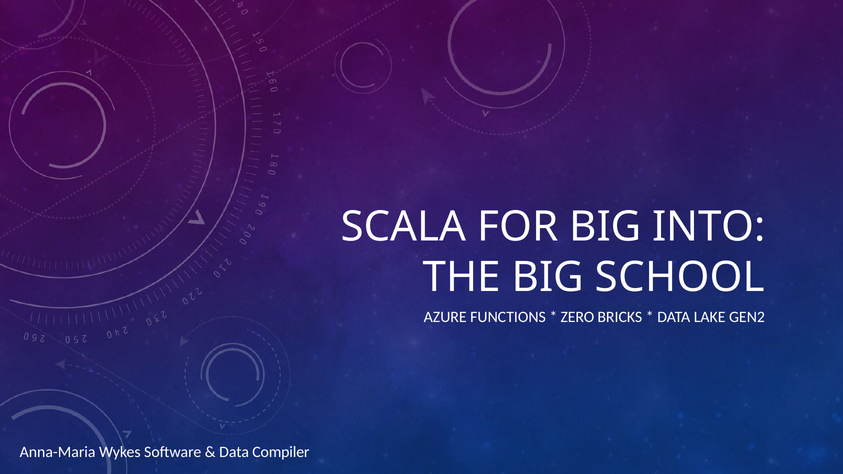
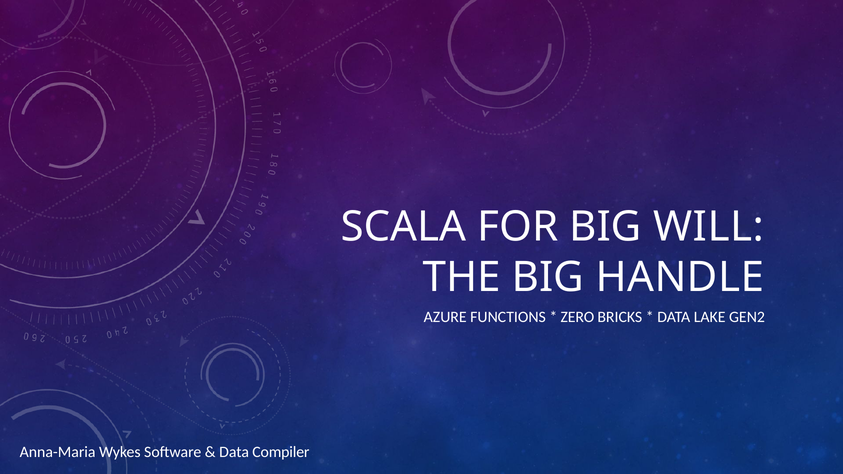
INTO: INTO -> WILL (709, 227)
SCHOOL: SCHOOL -> HANDLE (680, 278)
